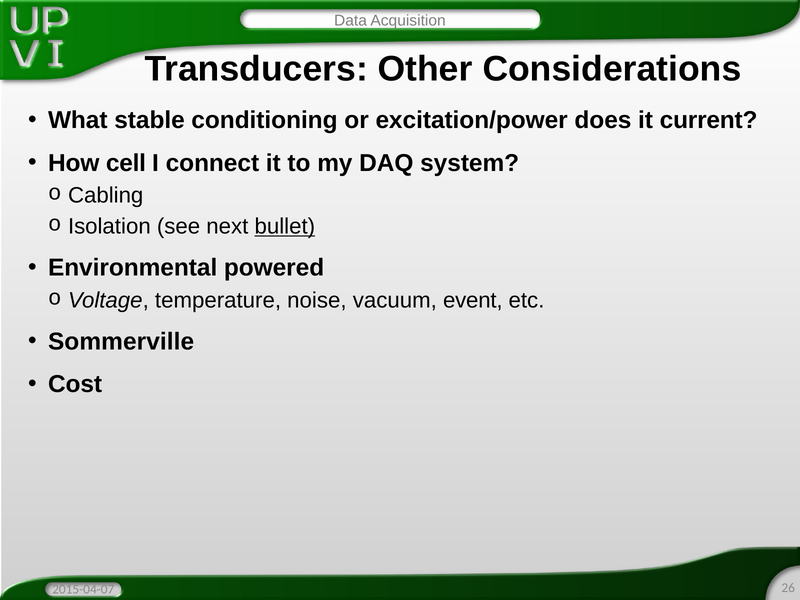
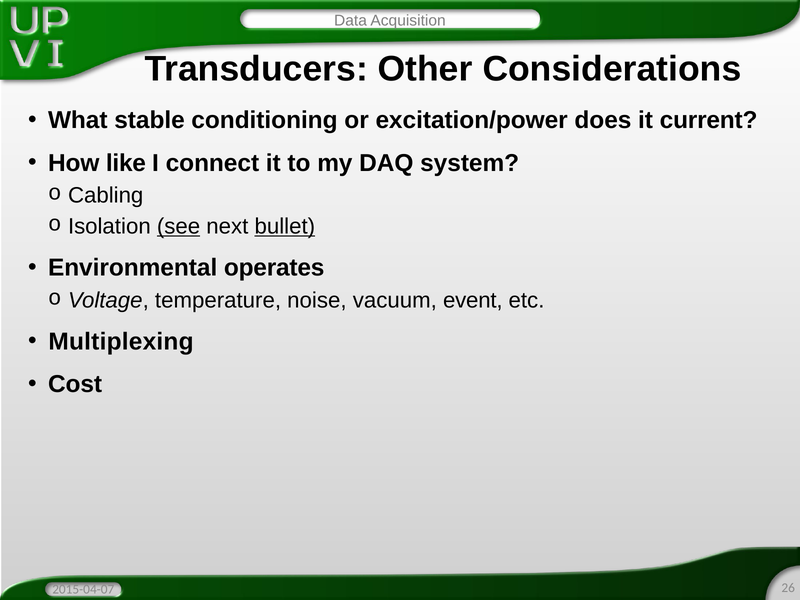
cell: cell -> like (126, 163)
see underline: none -> present (179, 226)
powered: powered -> operates (274, 268)
Sommerville: Sommerville -> Multiplexing (121, 342)
